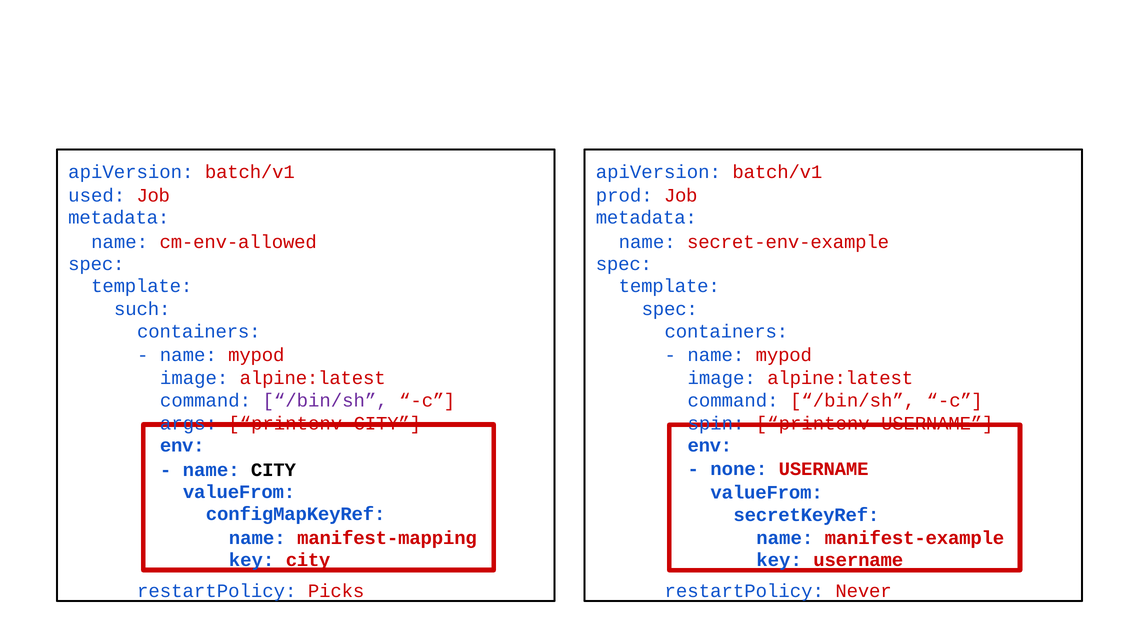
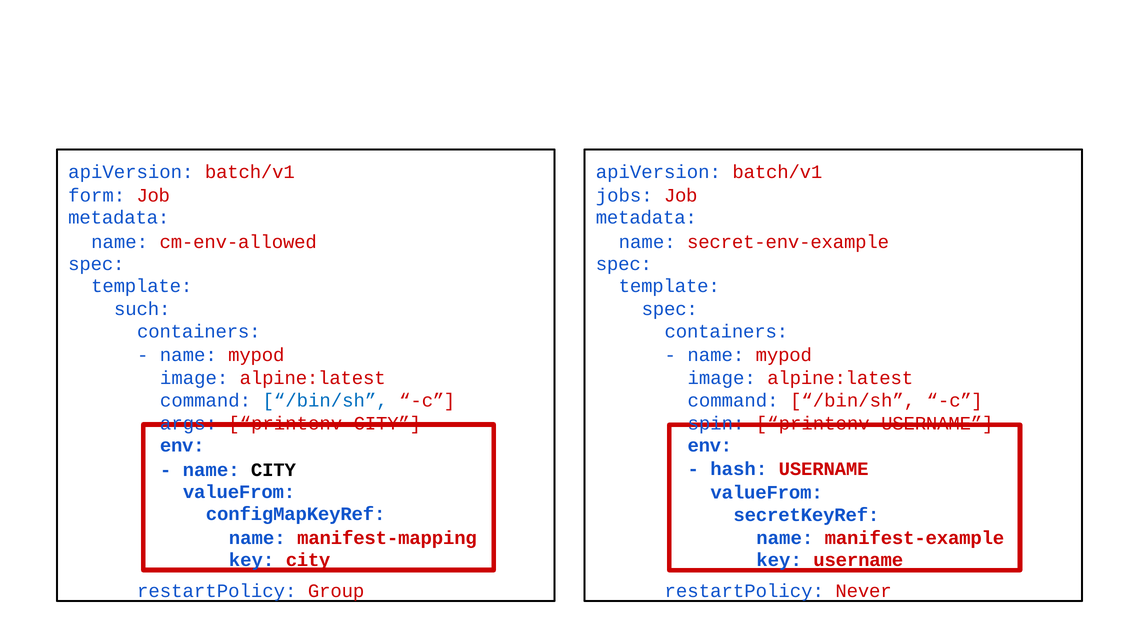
used: used -> form (97, 195)
prod: prod -> jobs (624, 195)
/bin/sh colour: purple -> blue (325, 400)
none: none -> hash (739, 469)
Picks: Picks -> Group (336, 591)
